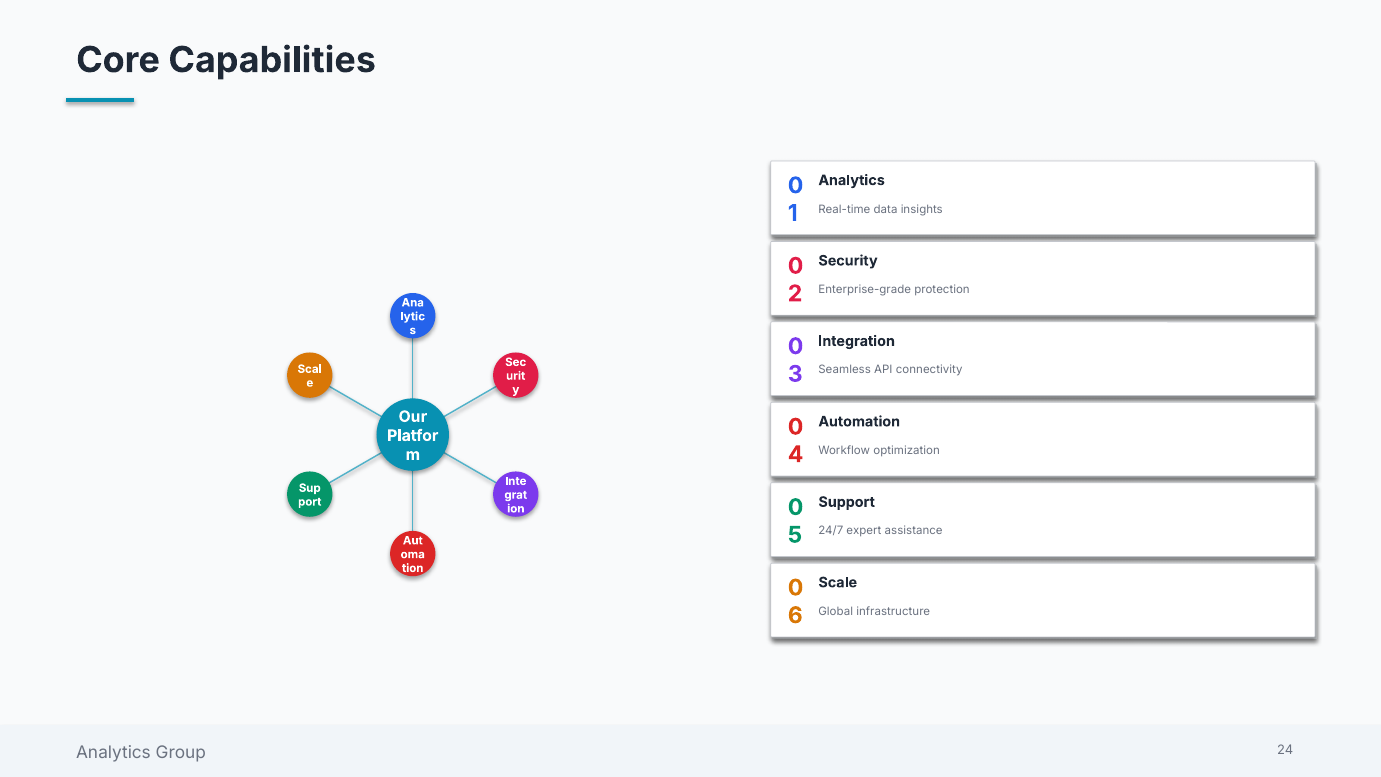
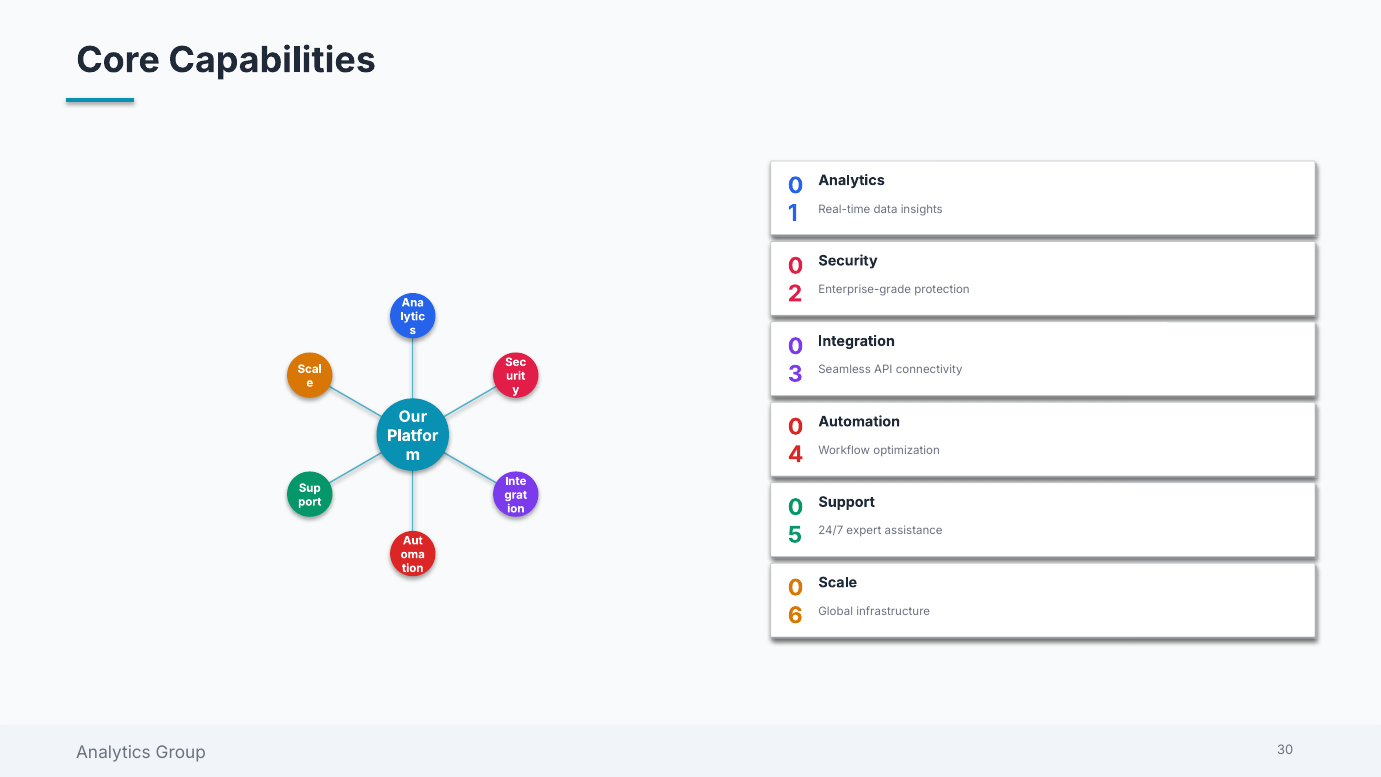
24: 24 -> 30 (1285, 750)
